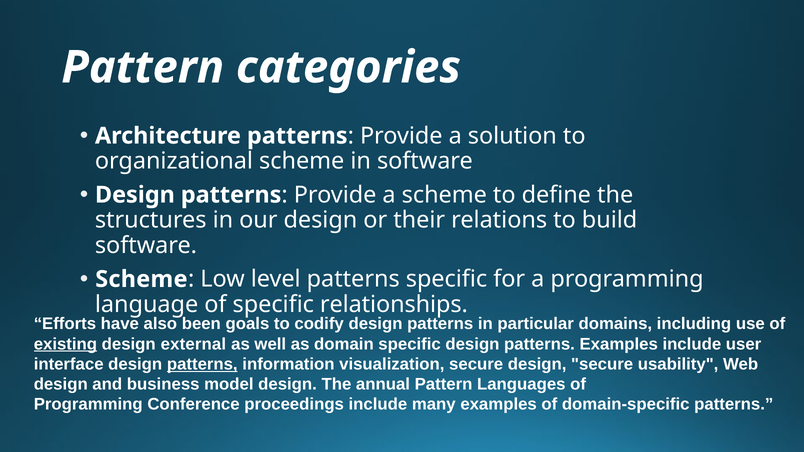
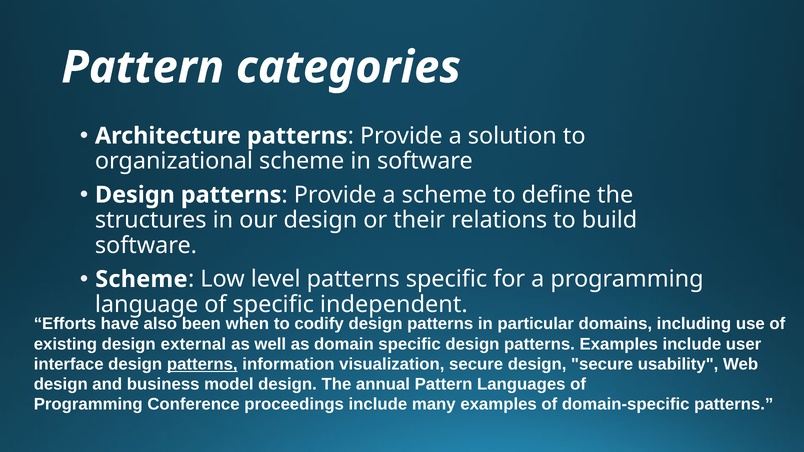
relationships: relationships -> independent (394, 305)
goals: goals -> when (247, 324)
existing underline: present -> none (65, 344)
